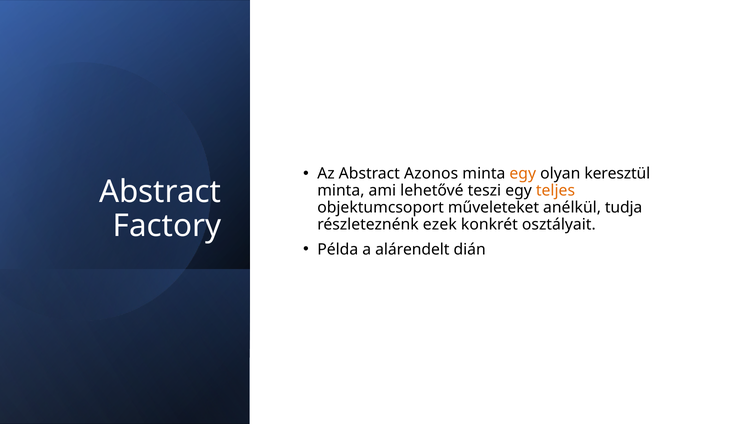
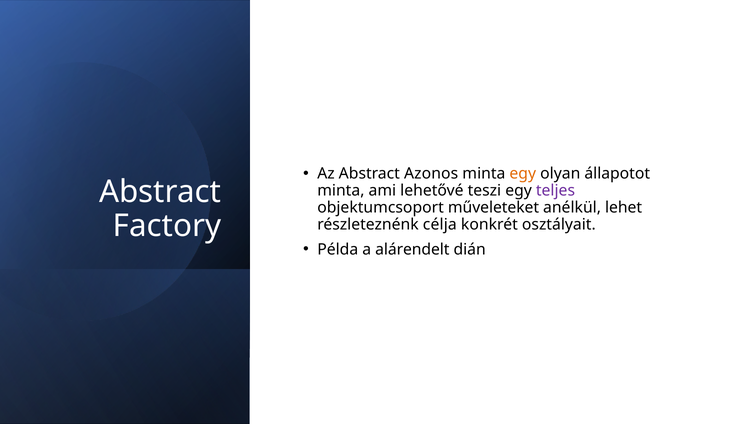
keresztül: keresztül -> állapotot (617, 174)
teljes colour: orange -> purple (555, 191)
tudja: tudja -> lehet (624, 208)
ezek: ezek -> célja (440, 225)
